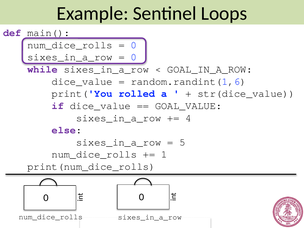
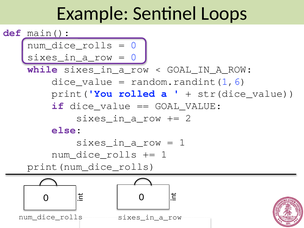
4: 4 -> 2 (189, 118)
5: 5 -> 1 (182, 142)
